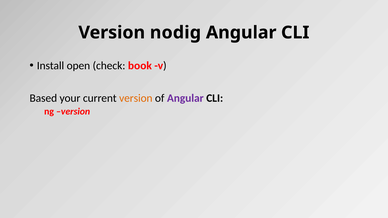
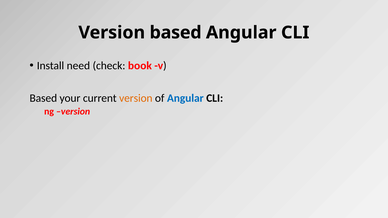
Version nodig: nodig -> based (176, 33)
open: open -> need (78, 66)
Angular colour: purple -> blue (185, 98)
